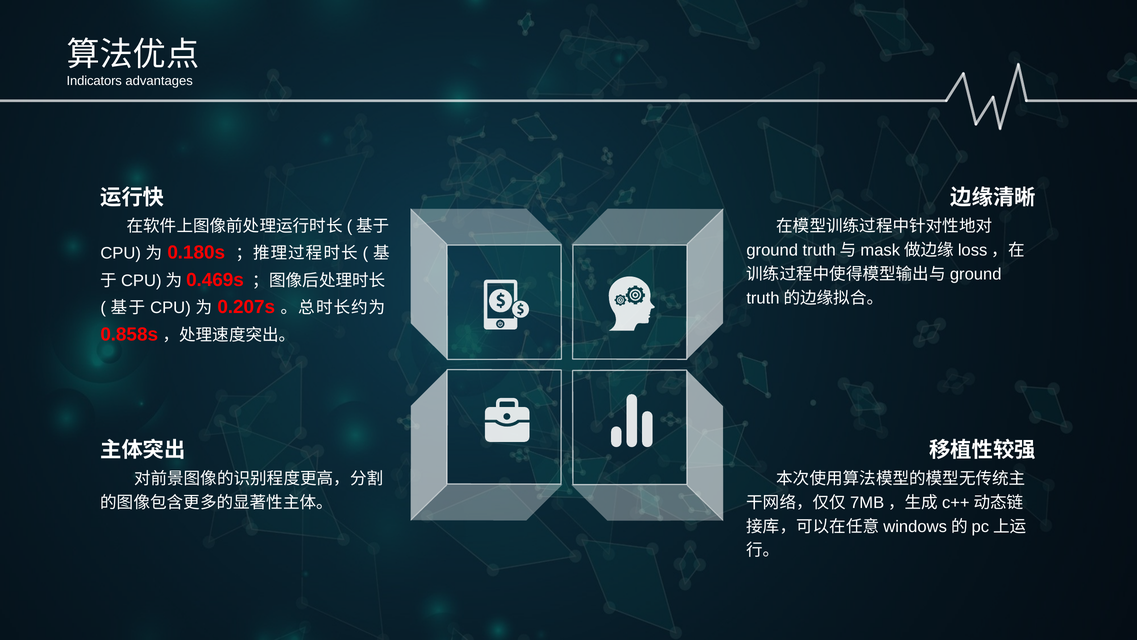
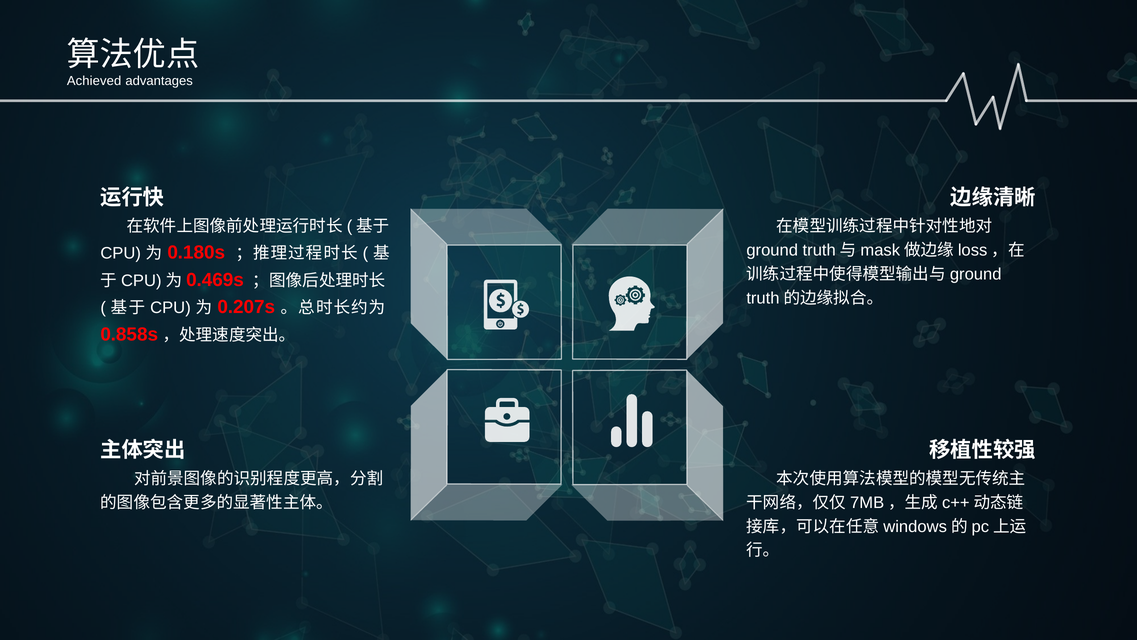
Indicators: Indicators -> Achieved (94, 81)
